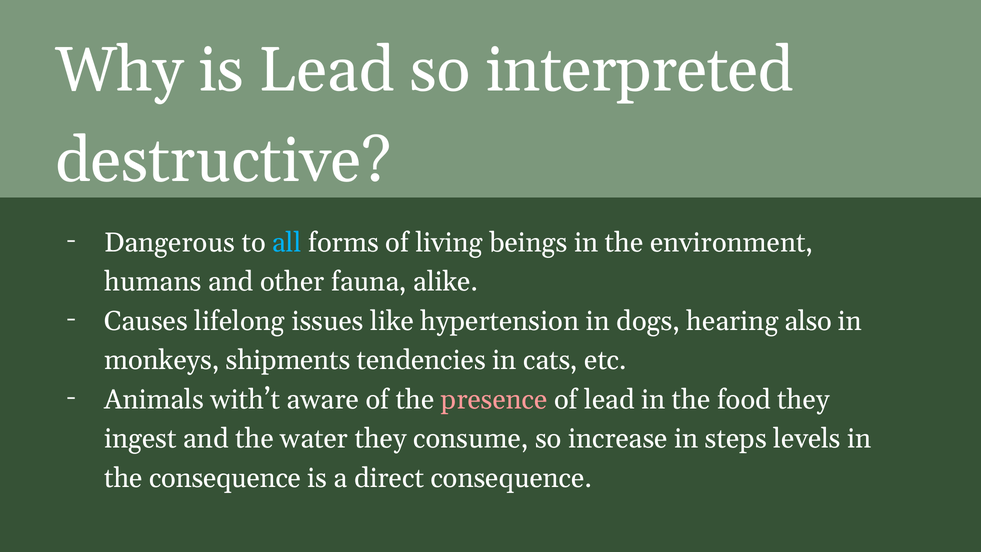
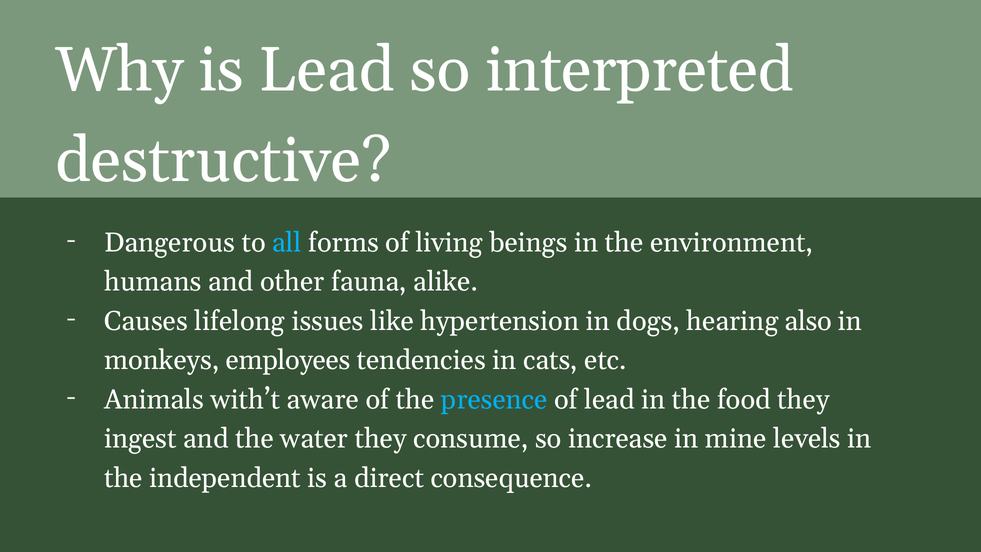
shipments: shipments -> employees (288, 360)
presence colour: pink -> light blue (494, 400)
steps: steps -> mine (736, 439)
the consequence: consequence -> independent (225, 478)
